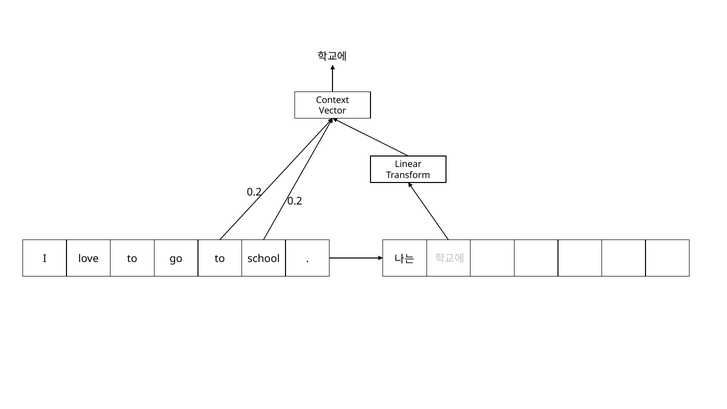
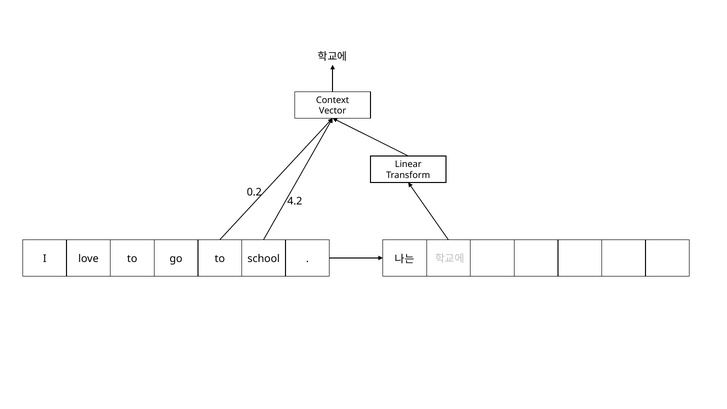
0.2: 0.2 -> 4.2 (295, 201)
